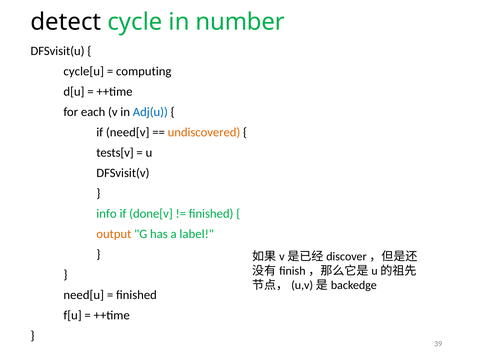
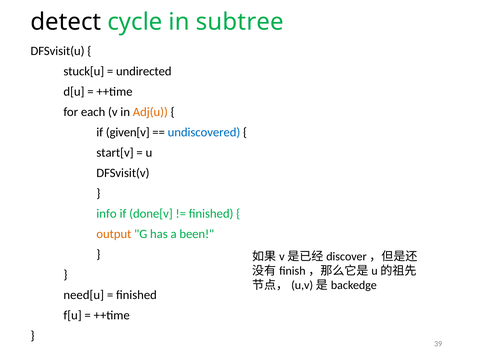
number: number -> subtree (240, 22)
cycle[u: cycle[u -> stuck[u (84, 71)
computing: computing -> undirected (144, 71)
Adj(u colour: blue -> orange (150, 112)
need[v: need[v -> given[v (128, 132)
undiscovered colour: orange -> blue (204, 132)
tests[v: tests[v -> start[v (115, 153)
label: label -> been (197, 234)
